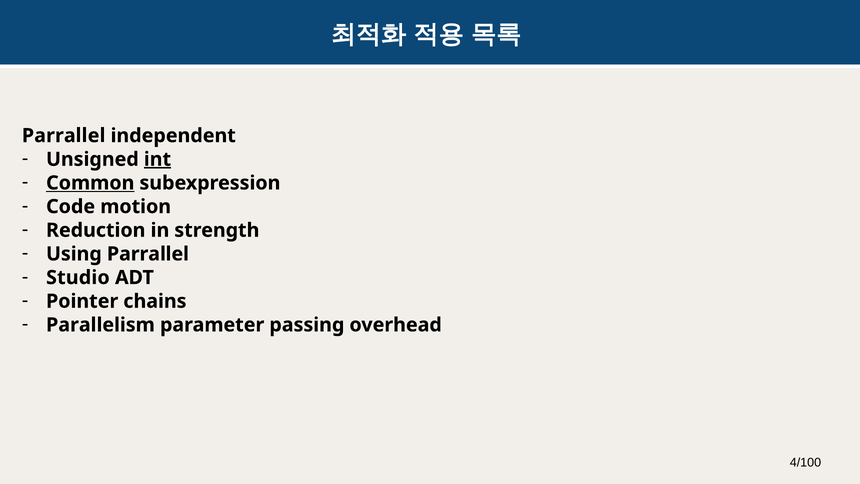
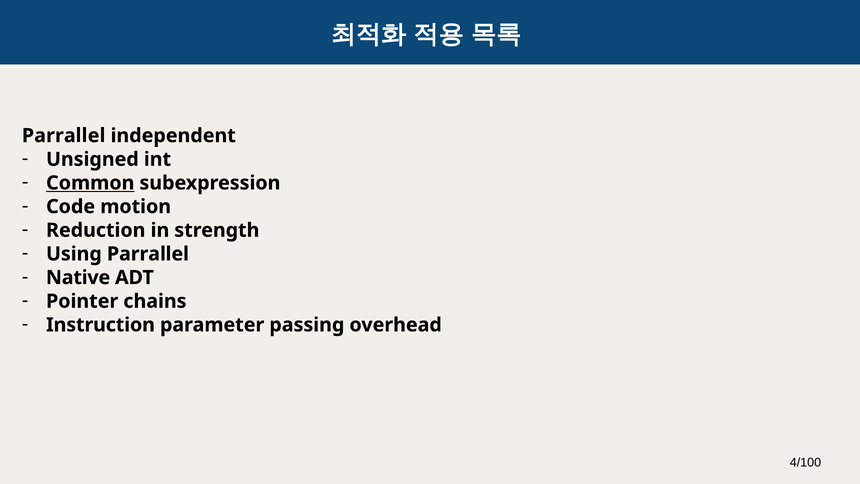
int underline: present -> none (157, 159)
Studio: Studio -> Native (78, 277)
Parallelism: Parallelism -> Instruction (101, 325)
